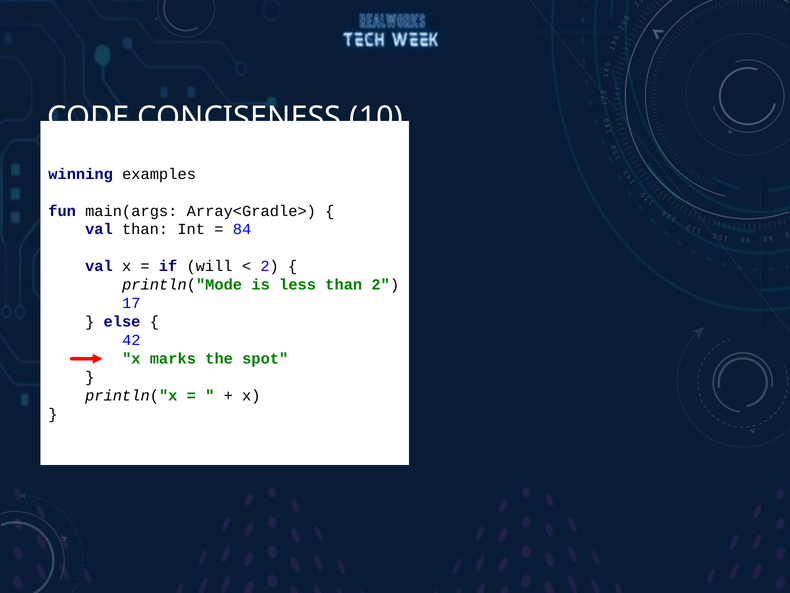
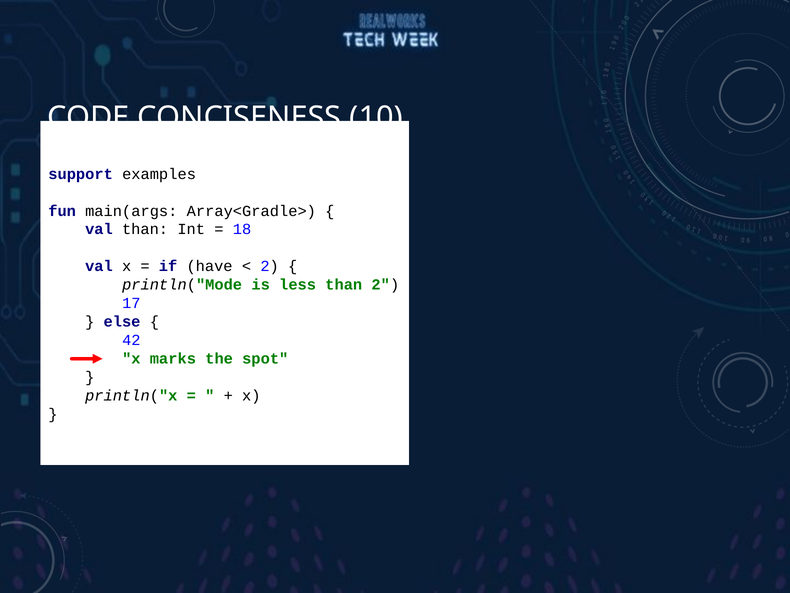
winning: winning -> support (81, 174)
84: 84 -> 18 (242, 229)
will: will -> have (210, 266)
